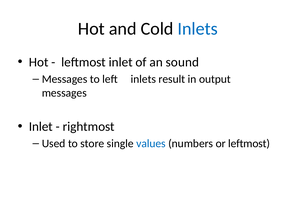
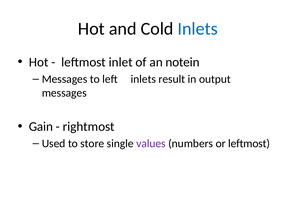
sound: sound -> notein (183, 62)
Inlet: Inlet -> Gain (41, 127)
values colour: blue -> purple (151, 144)
